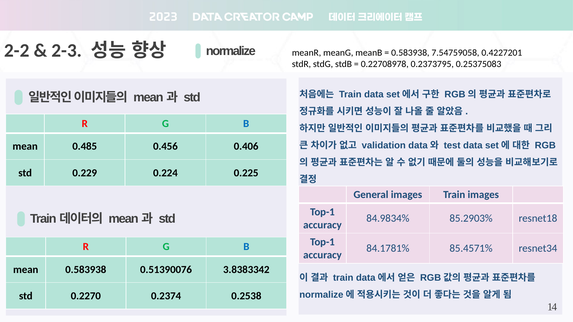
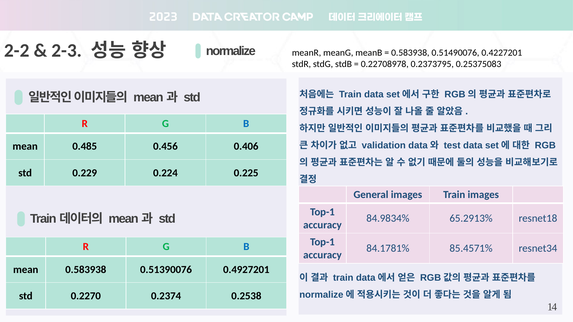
7.54759058: 7.54759058 -> 0.51490076 (455, 53)
85.2903%: 85.2903% -> 65.2913% (471, 219)
3.8383342: 3.8383342 -> 0.4927201 (246, 270)
